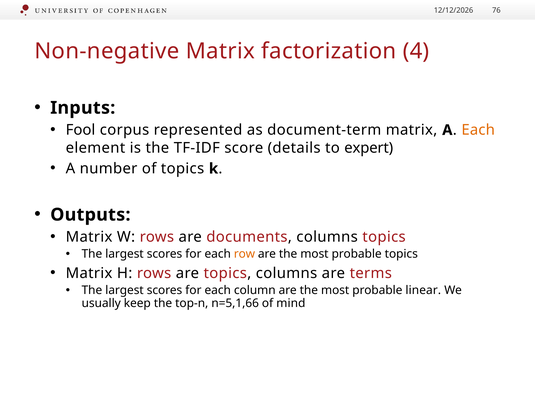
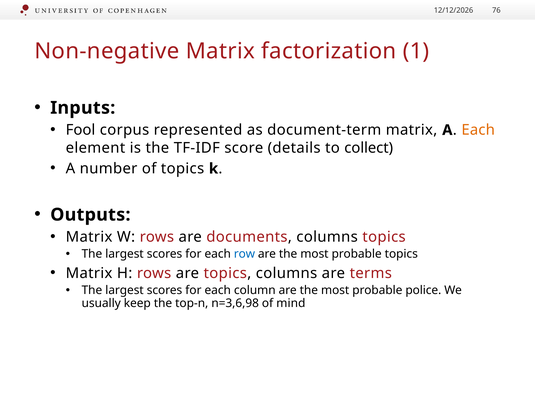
4: 4 -> 1 (416, 51)
expert: expert -> collect (369, 148)
row colour: orange -> blue (244, 253)
linear: linear -> police (423, 290)
n=5,1,66: n=5,1,66 -> n=3,6,98 (235, 303)
